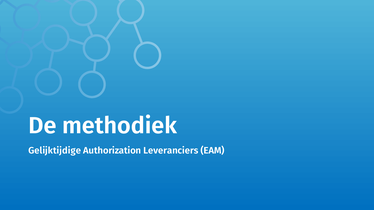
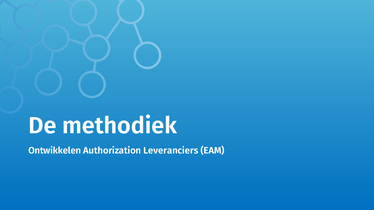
Gelijktijdige: Gelijktijdige -> Ontwikkelen (55, 151)
